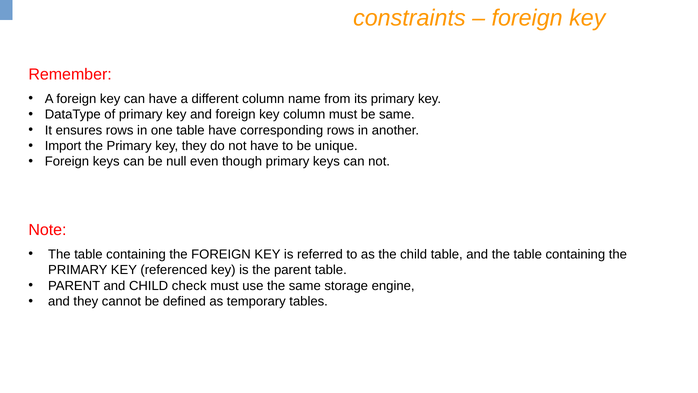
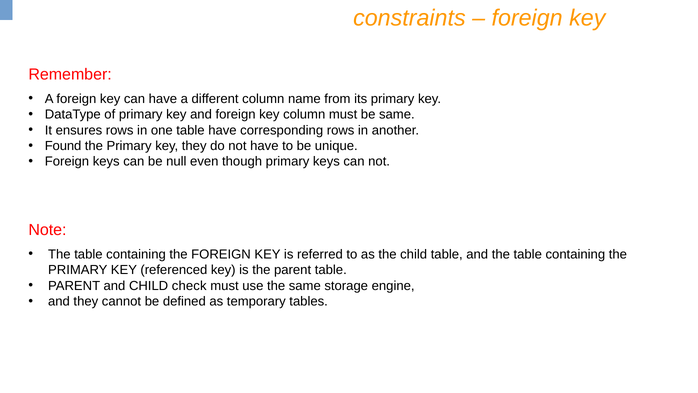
Import: Import -> Found (63, 146)
